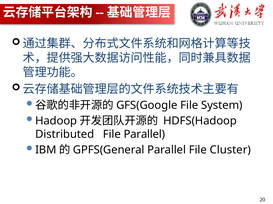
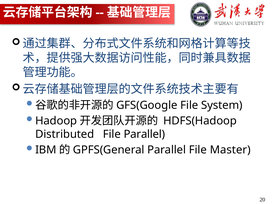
Cluster: Cluster -> Master (230, 150)
